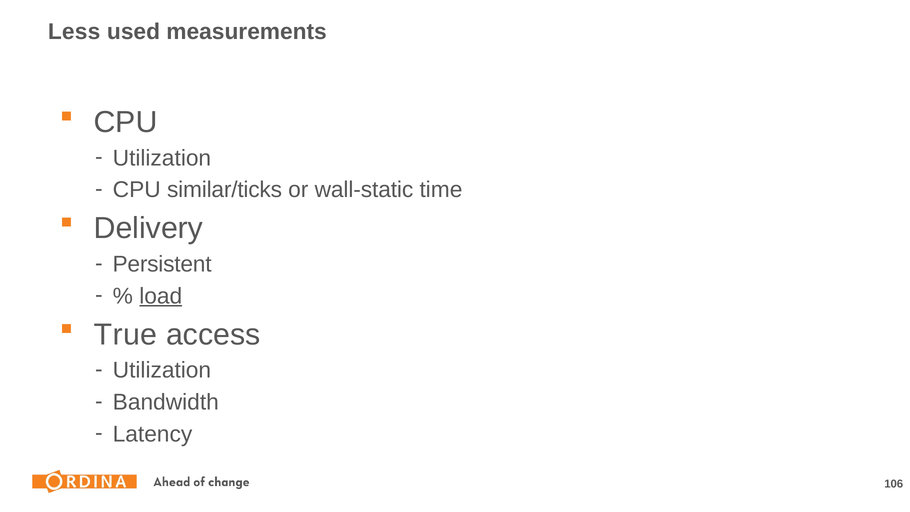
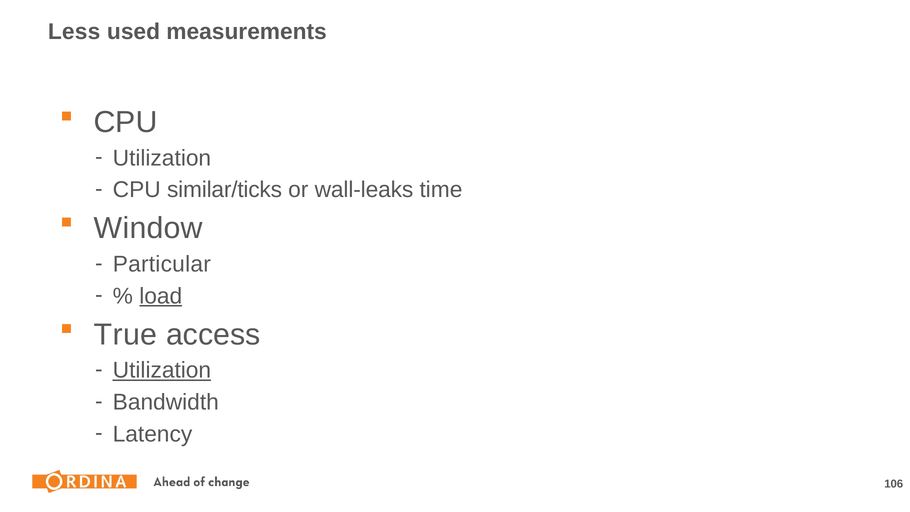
wall-static: wall-static -> wall-leaks (364, 190)
Delivery: Delivery -> Window (148, 228)
Persistent: Persistent -> Particular (162, 264)
Utilization underline: none -> present (162, 370)
